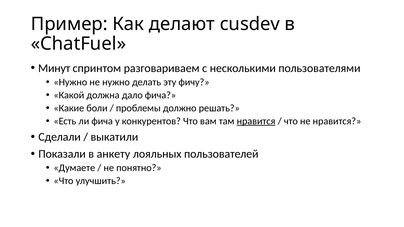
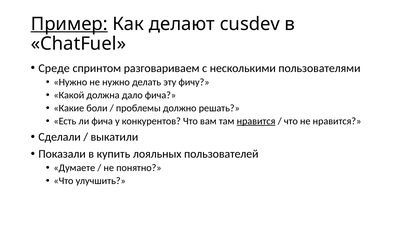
Пример underline: none -> present (69, 24)
Минут: Минут -> Среде (54, 68)
анкету: анкету -> купить (113, 154)
